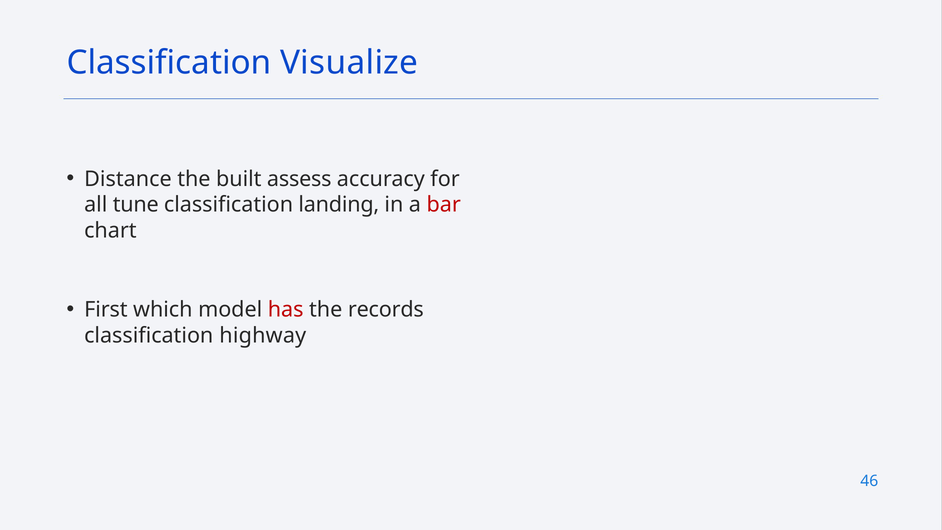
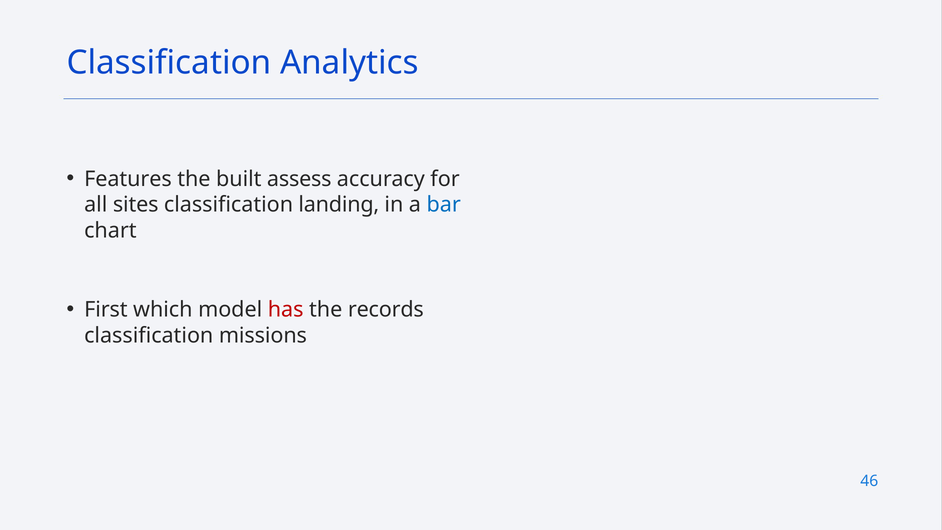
Visualize: Visualize -> Analytics (349, 63)
Distance: Distance -> Features (128, 179)
tune: tune -> sites (136, 205)
bar colour: red -> blue (444, 205)
highway: highway -> missions (263, 336)
